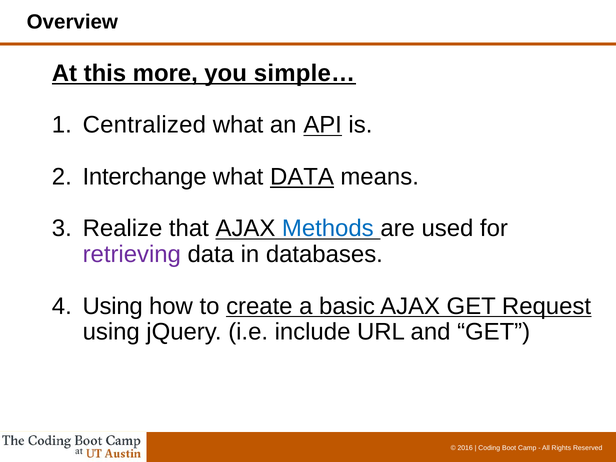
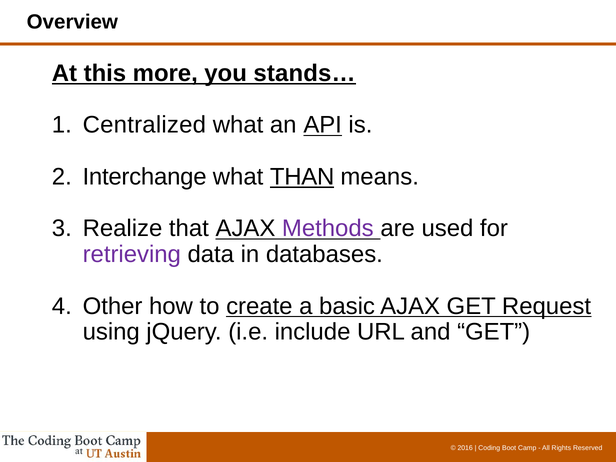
simple…: simple… -> stands… (305, 73)
what DATA: DATA -> THAN (302, 177)
Methods colour: blue -> purple (328, 228)
Using: Using -> Other (113, 306)
